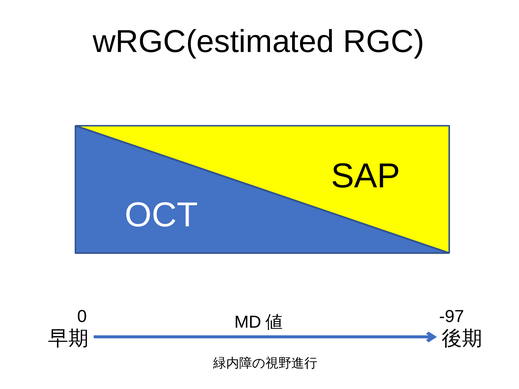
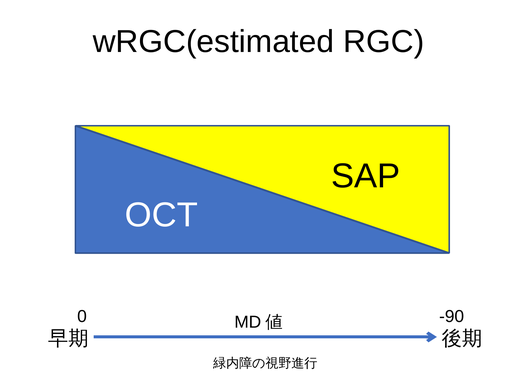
-97: -97 -> -90 (452, 317)
